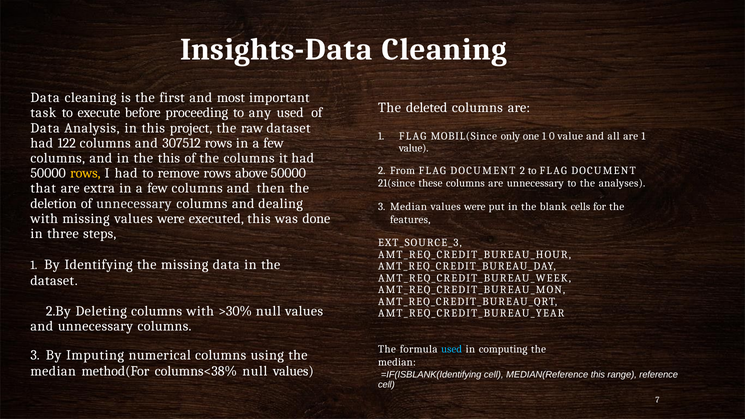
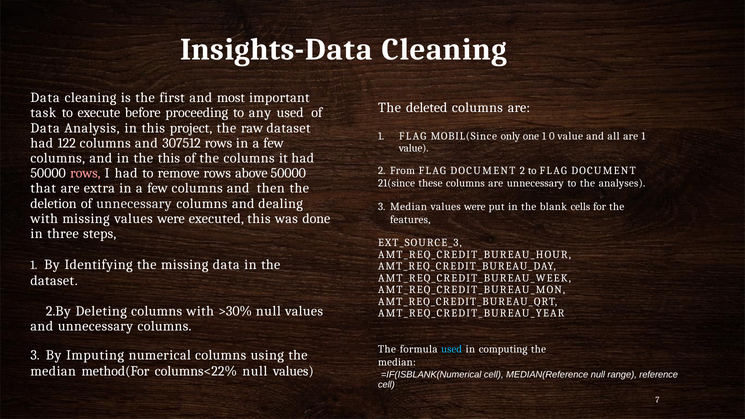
rows colour: yellow -> pink (85, 173)
columns<38%: columns<38% -> columns<22% (196, 371)
=IF(ISBLANK(Identifying: =IF(ISBLANK(Identifying -> =IF(ISBLANK(Numerical (431, 375)
MEDIAN(Reference this: this -> null (598, 375)
